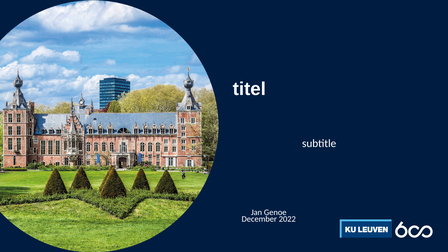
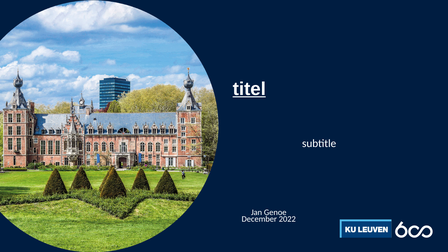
titel underline: none -> present (249, 89)
